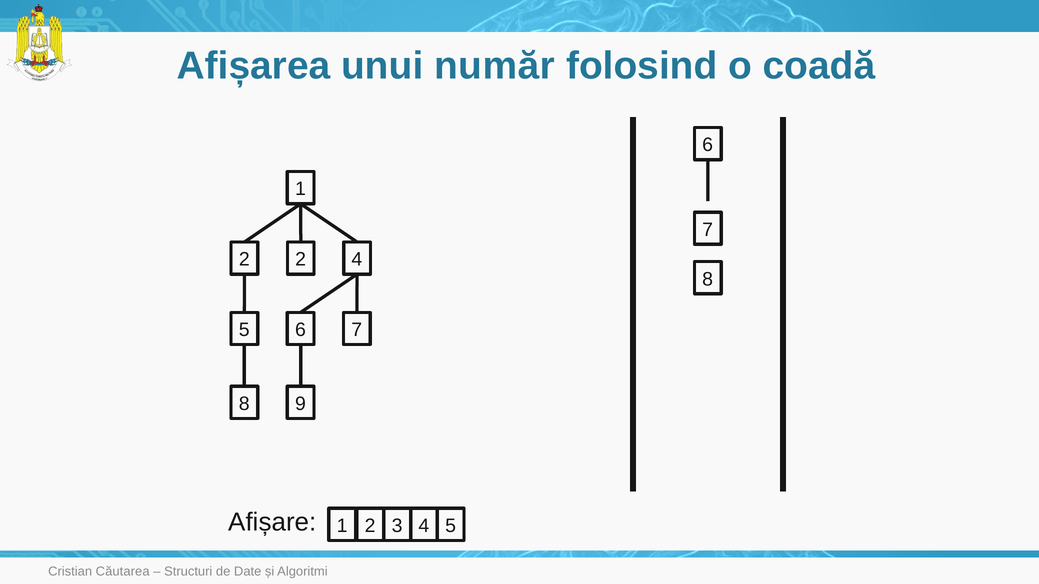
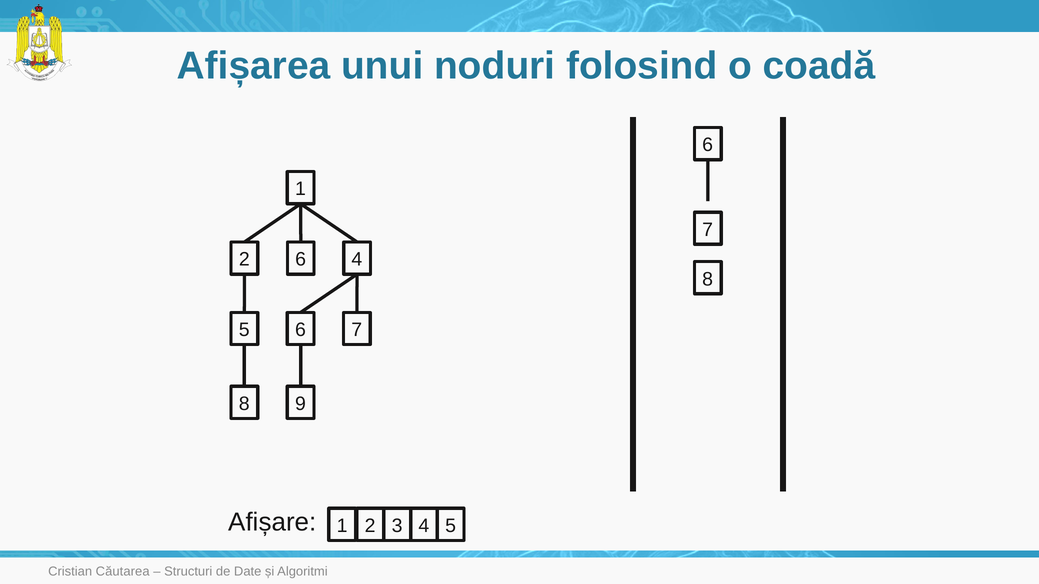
număr: număr -> noduri (495, 66)
2 2: 2 -> 6 (301, 260)
